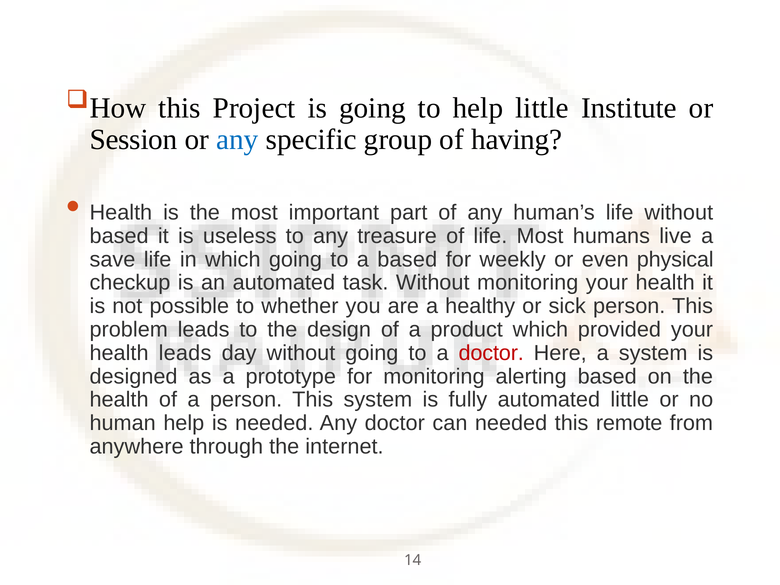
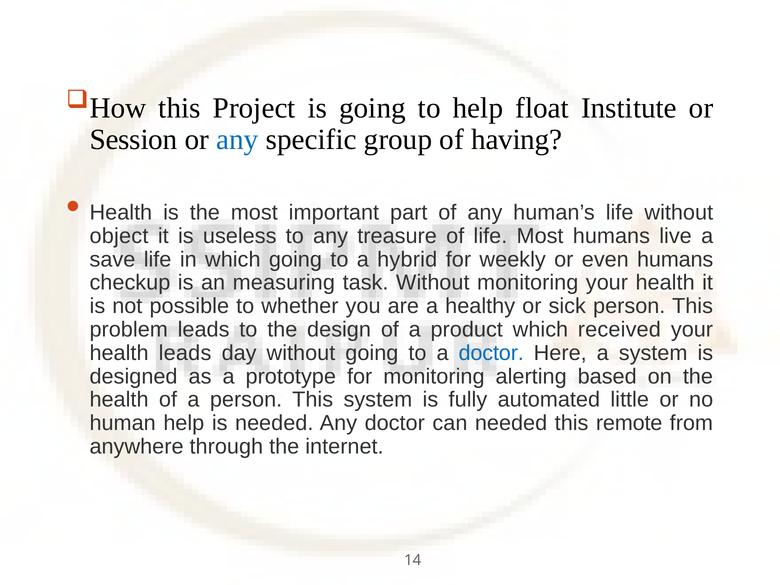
help little: little -> float (542, 108)
based: based -> object (119, 236)
a based: based -> hybrid (407, 259)
even physical: physical -> humans (675, 259)
an automated: automated -> measuring (284, 283)
provided: provided -> received (619, 330)
doctor colour: red -> blue (491, 353)
